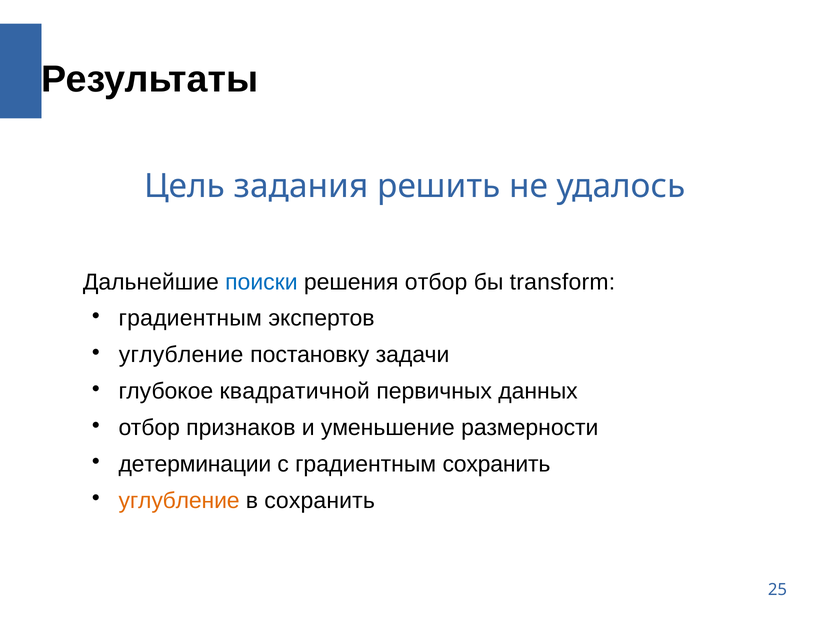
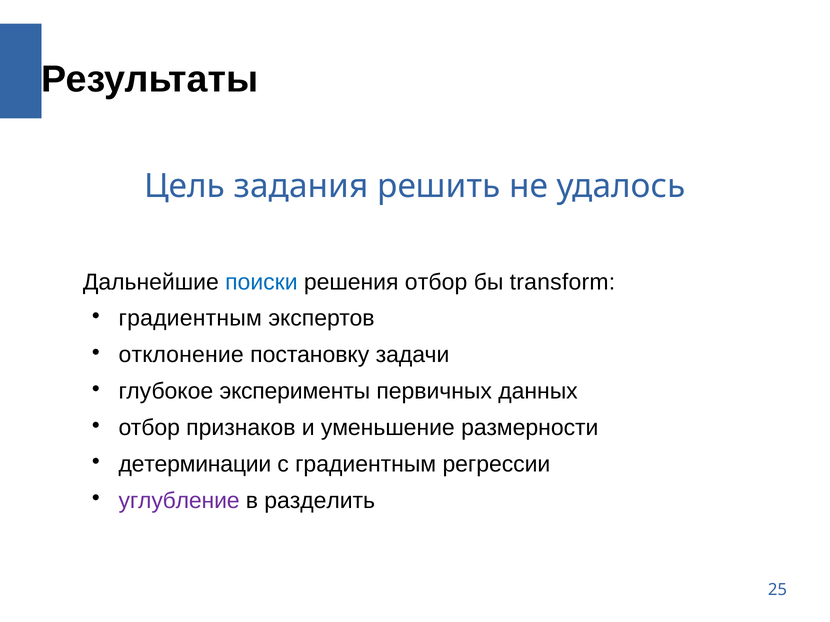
углубление: углубление -> отклонение (181, 355)
квадратичной: квадратичной -> эксперименты (295, 392)
градиентным сохранить: сохранить -> регрессии (496, 464)
углубление colour: orange -> purple (179, 501)
в сохранить: сохранить -> разделить (320, 501)
